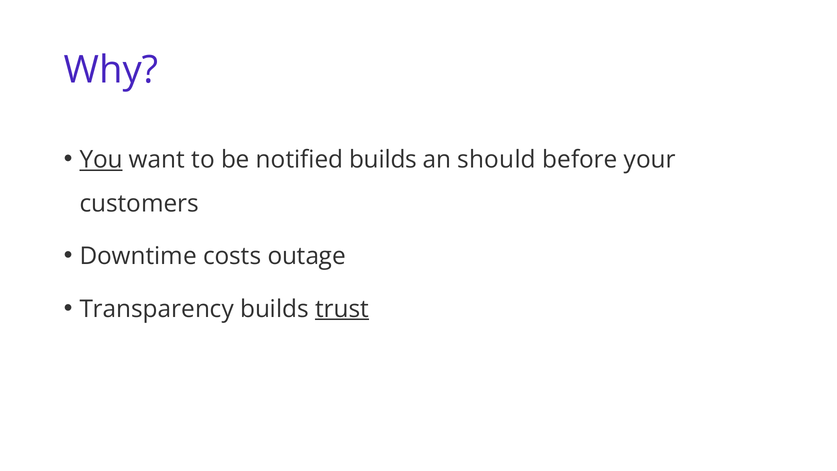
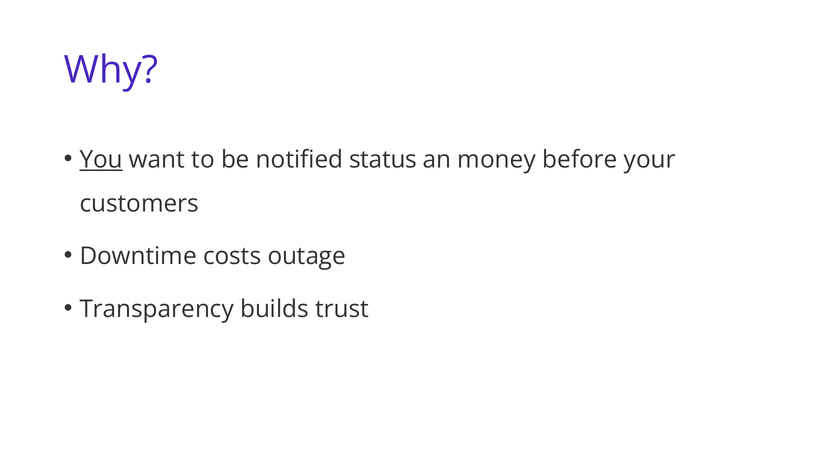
notified builds: builds -> status (383, 159)
should: should -> money (497, 159)
trust underline: present -> none (342, 309)
